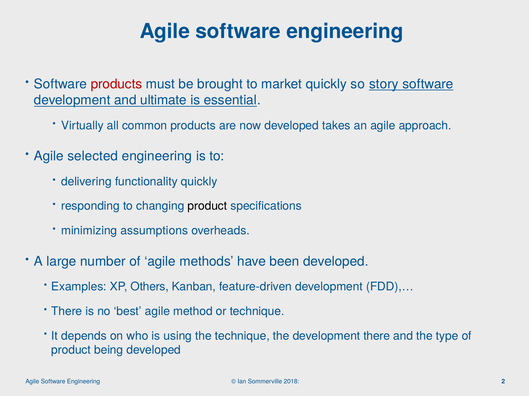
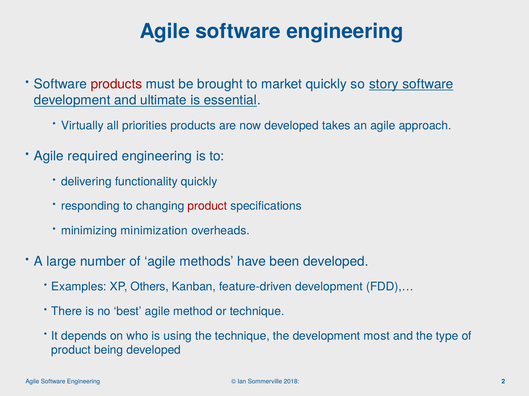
common: common -> priorities (145, 126)
selected: selected -> required (93, 156)
product colour: black -> red (207, 206)
assumptions: assumptions -> minimization (154, 231)
development there: there -> most (377, 336)
